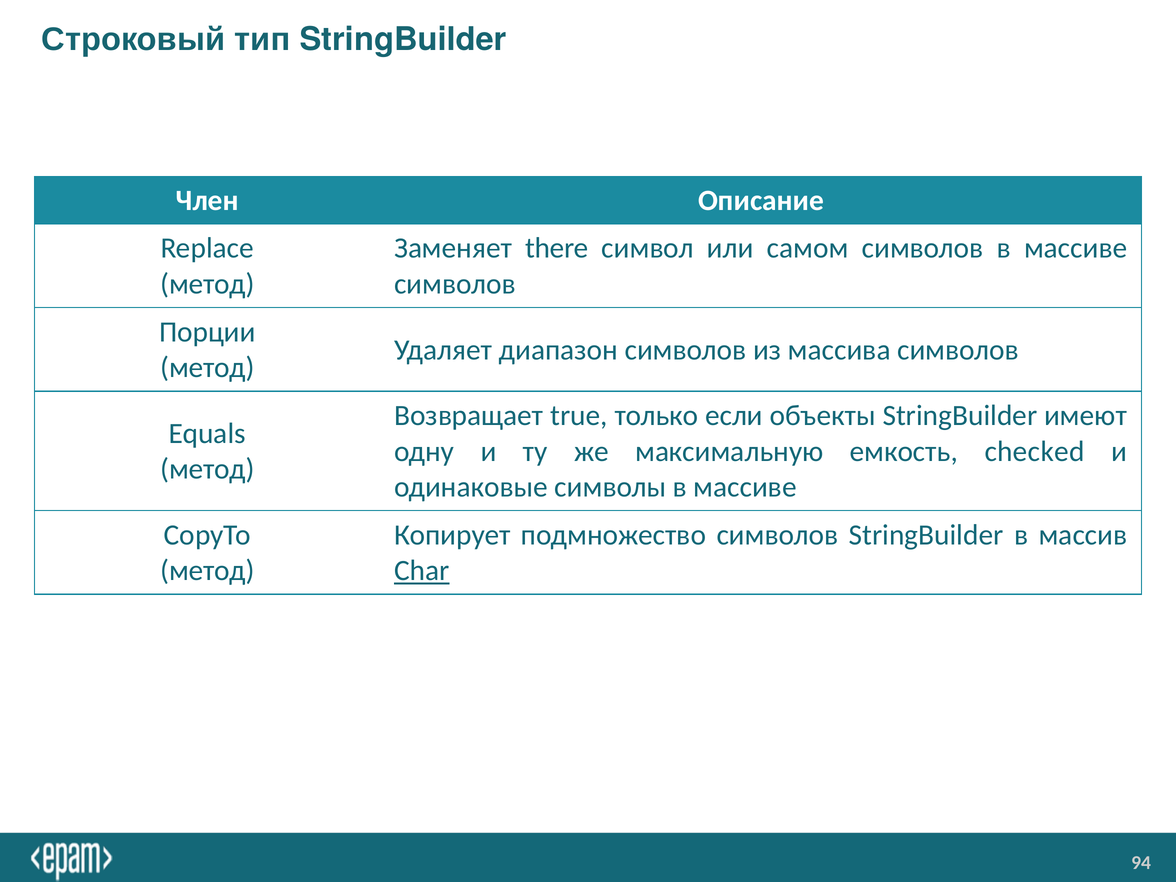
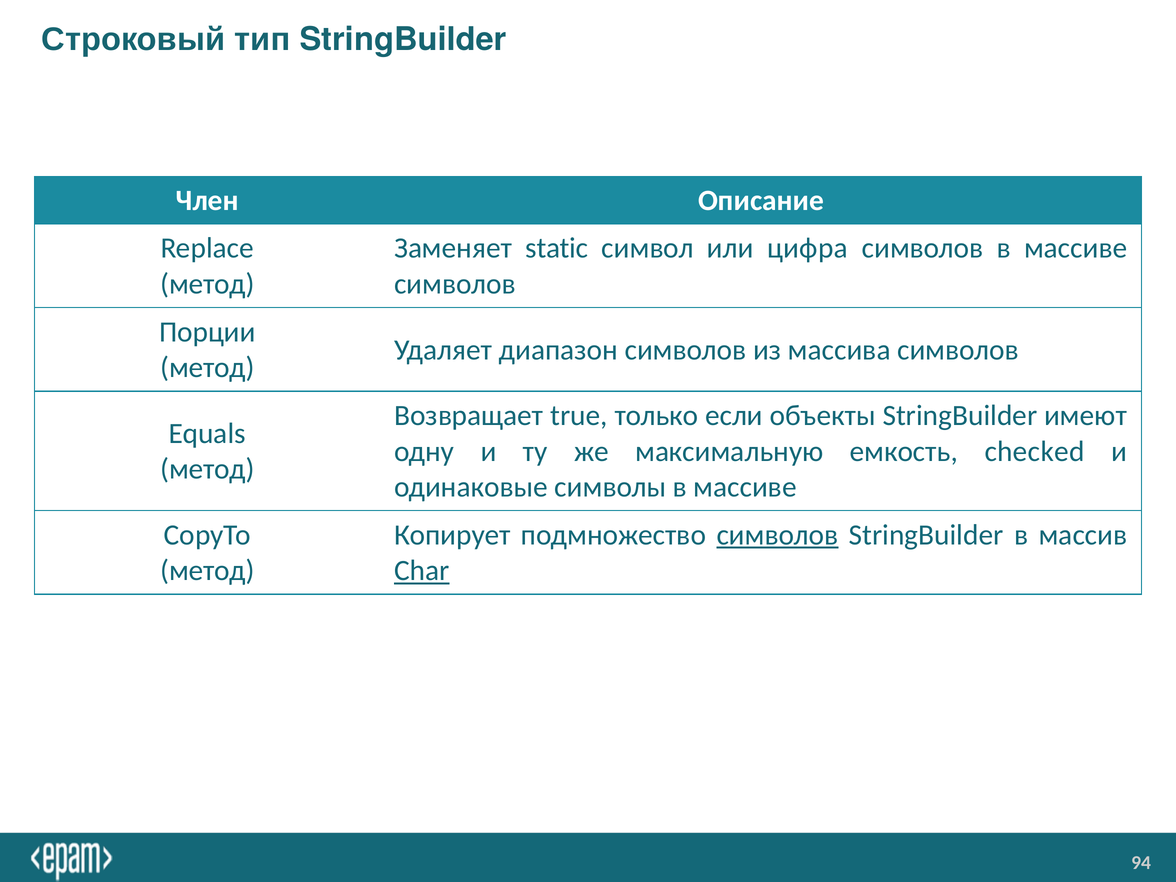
there: there -> static (557, 248)
самом: самом -> цифра (808, 248)
символов underline: none -> present (778, 535)
